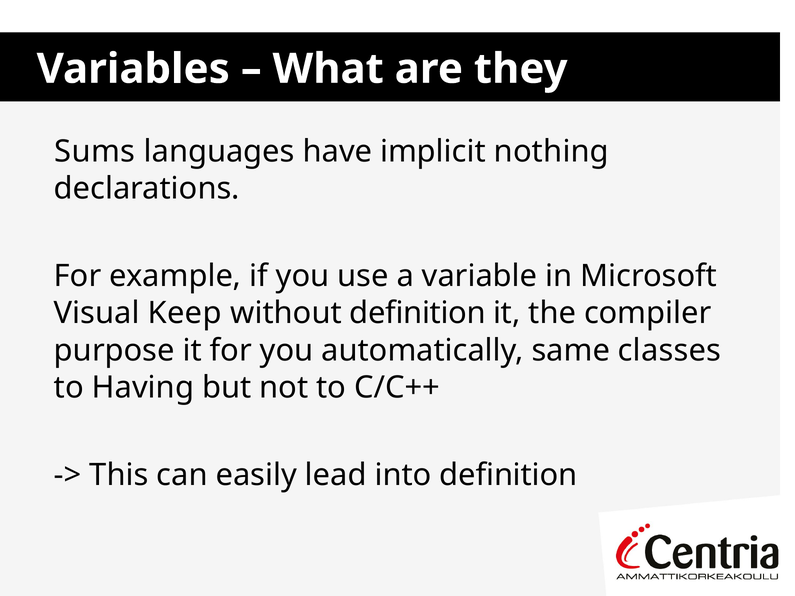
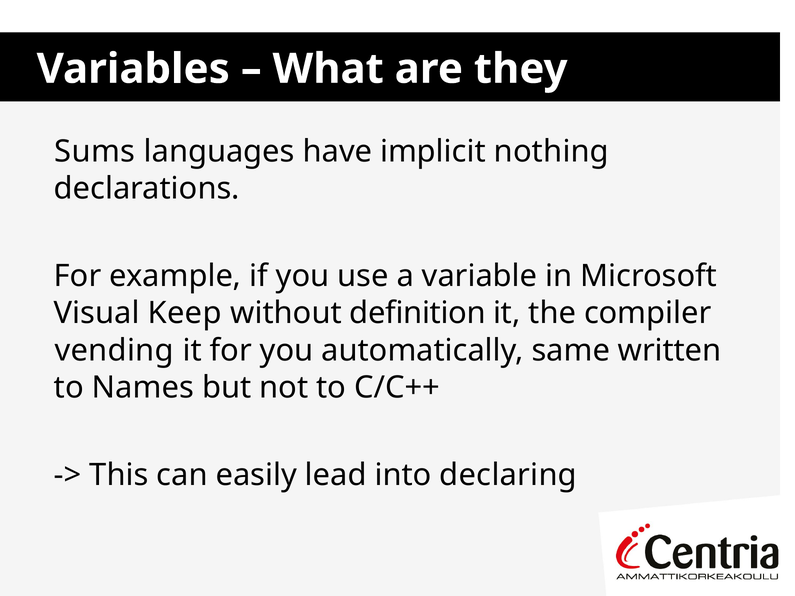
purpose: purpose -> vending (114, 351)
classes: classes -> written (670, 351)
Having: Having -> Names (143, 388)
into definition: definition -> declaring (508, 475)
